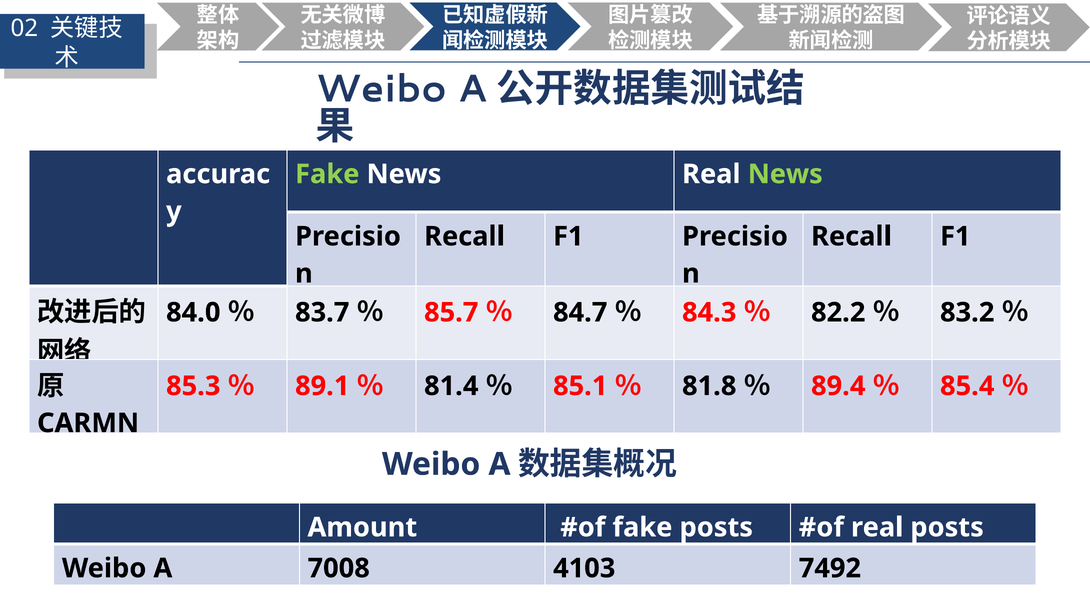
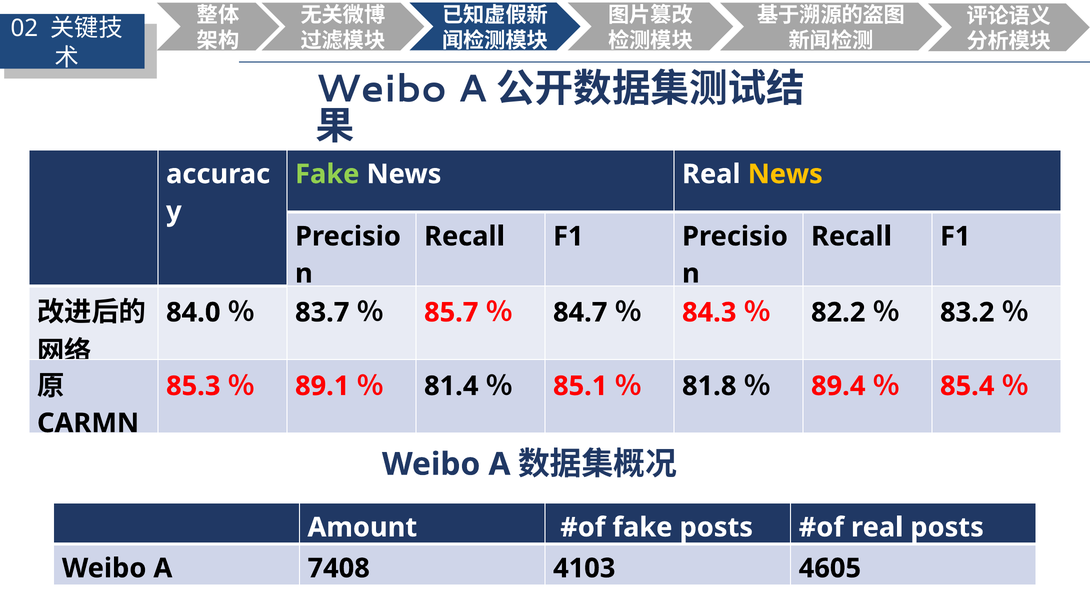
News colour: light green -> yellow (785, 174)
7008: 7008 -> 7408 (339, 568)
7492: 7492 -> 4605 (830, 568)
